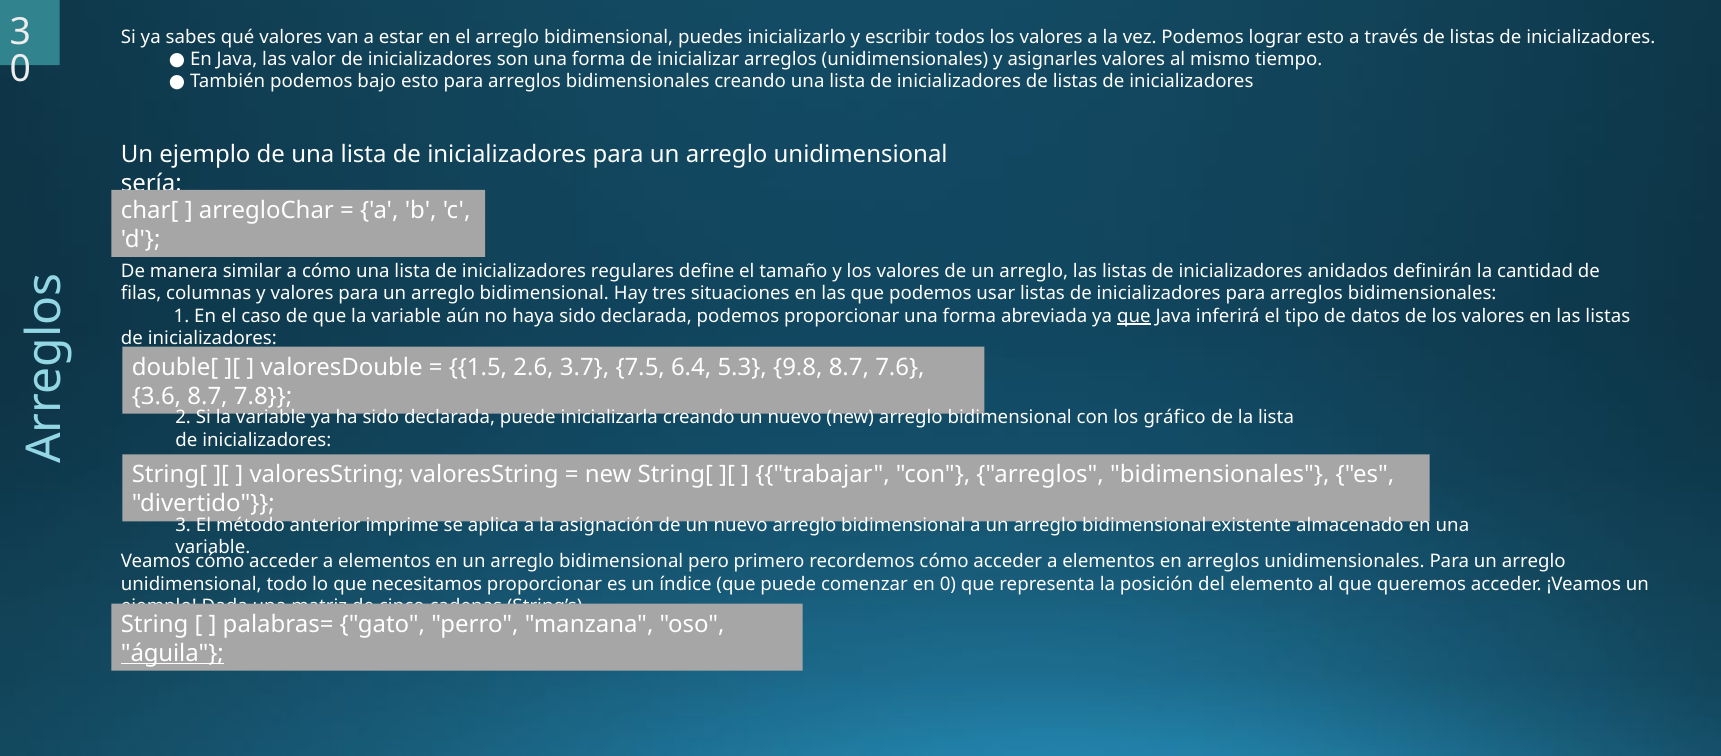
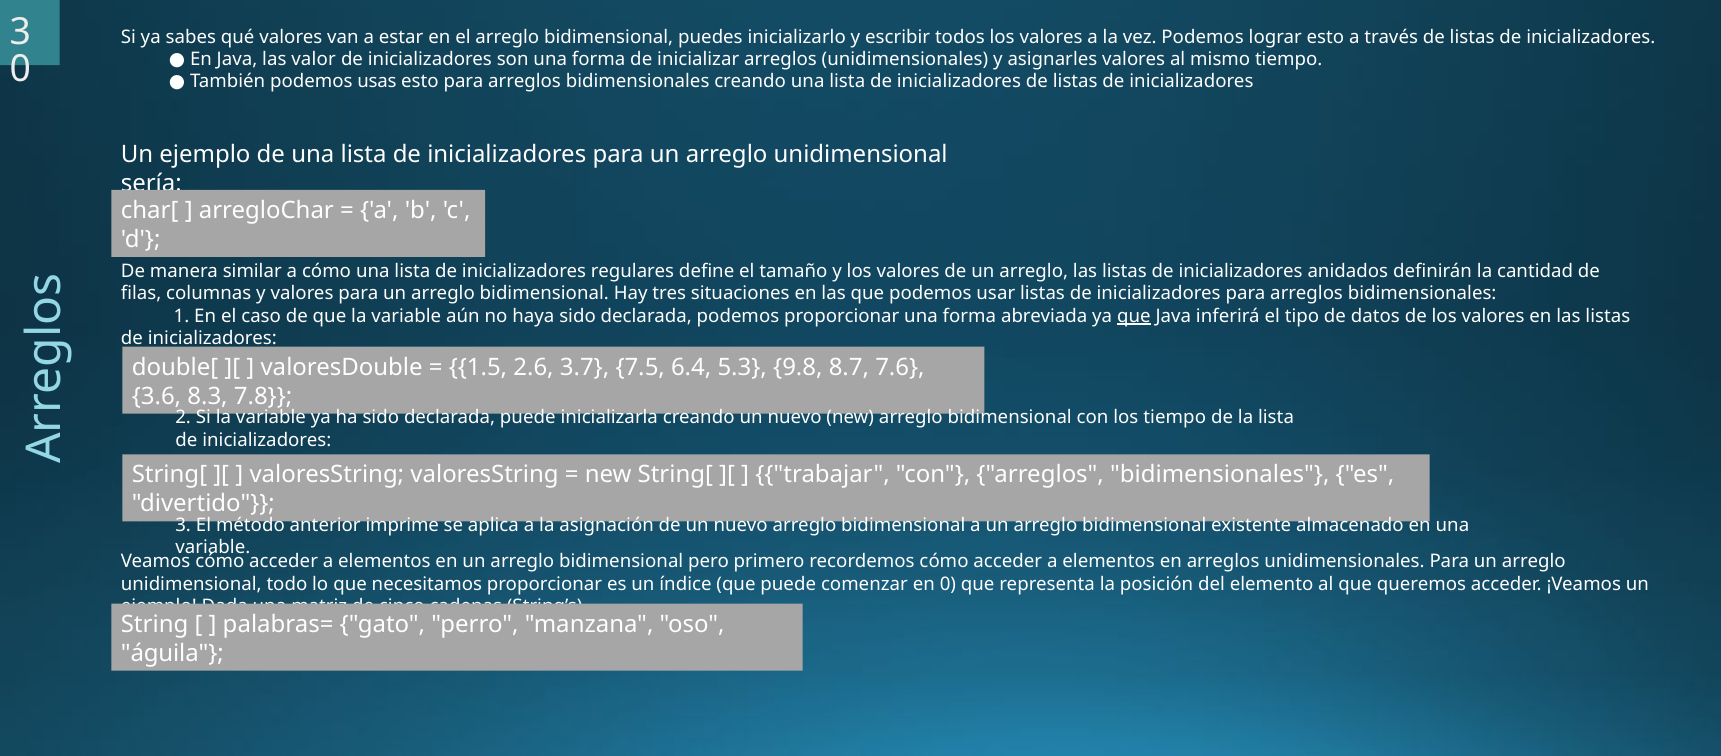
bajo: bajo -> usas (377, 82)
3.6 8.7: 8.7 -> 8.3 (208, 396)
los gráfico: gráfico -> tiempo (1175, 417)
águila underline: present -> none (172, 653)
